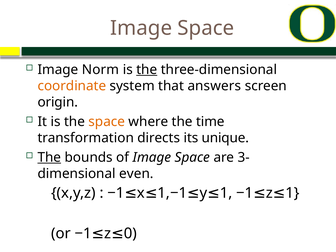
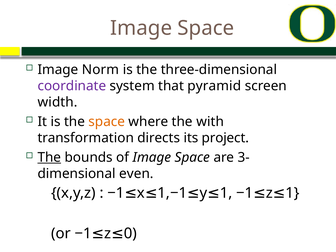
the underline: present -> none (147, 70)
coordinate colour: orange -> purple (72, 86)
answers: answers -> pyramid (214, 86)
origin: origin -> width (58, 102)
time: time -> with (210, 122)
unique: unique -> project (225, 138)
